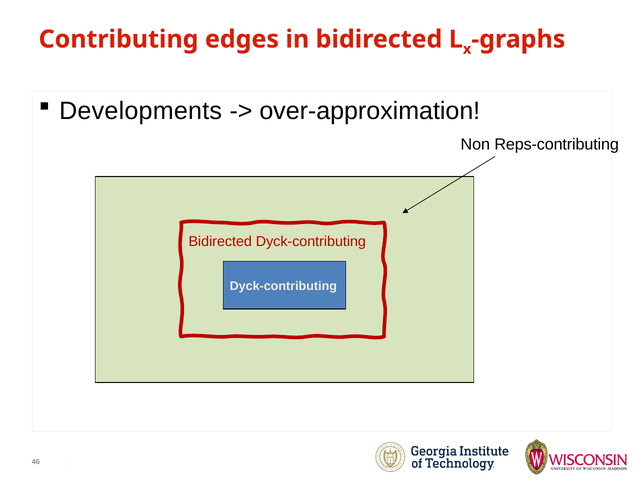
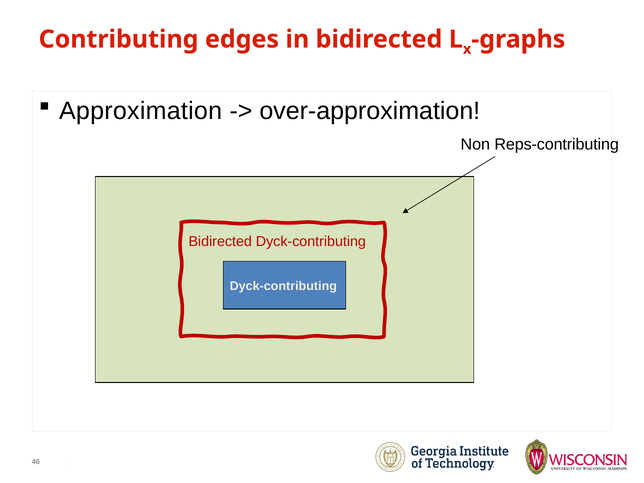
Developments: Developments -> Approximation (141, 111)
